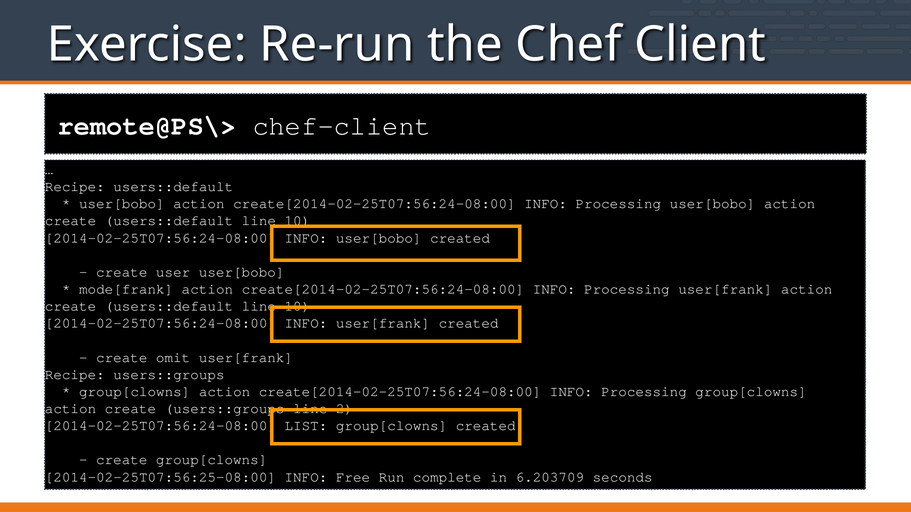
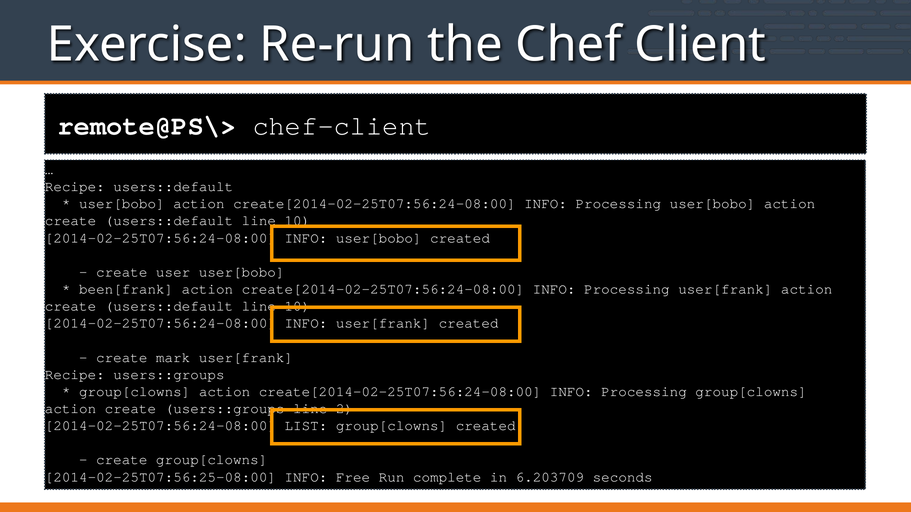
mode[frank: mode[frank -> been[frank (126, 289)
omit: omit -> mark (173, 358)
